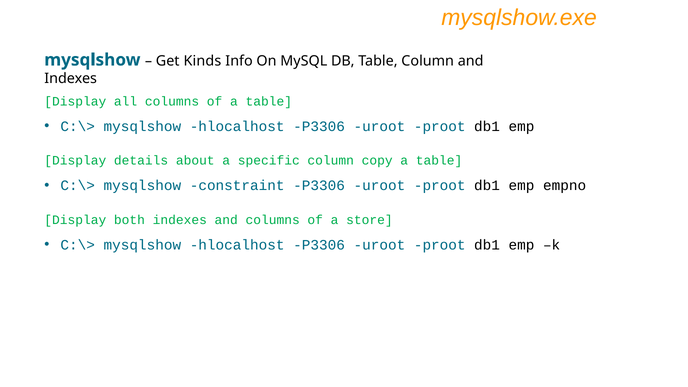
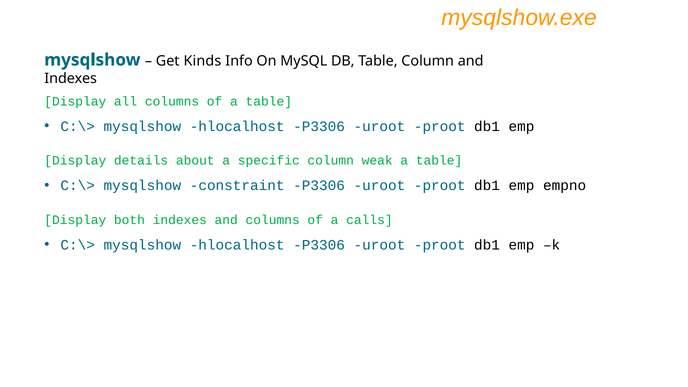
copy: copy -> weak (377, 161)
store: store -> calls (369, 220)
